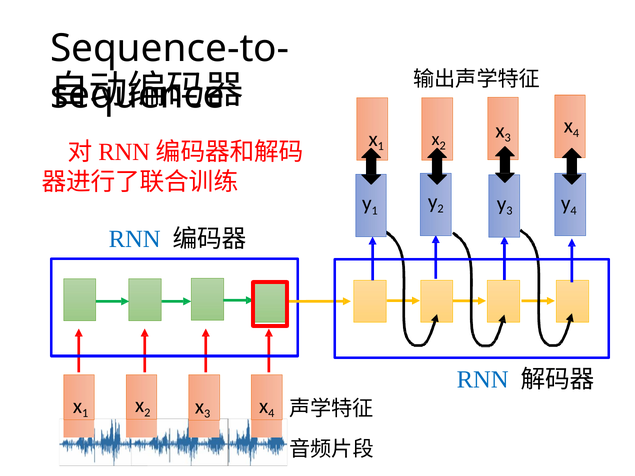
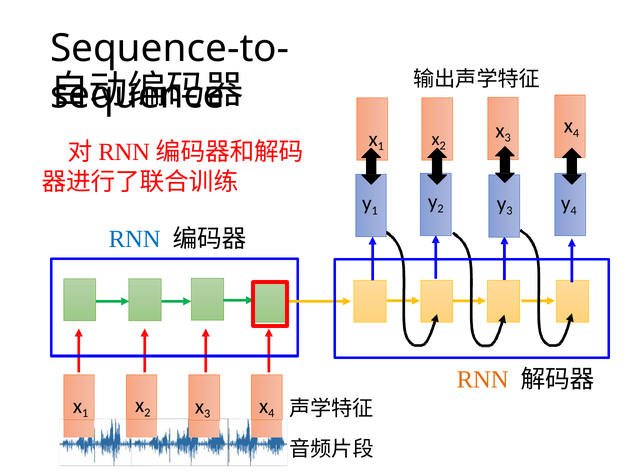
RNN colour: blue -> orange (483, 380)
